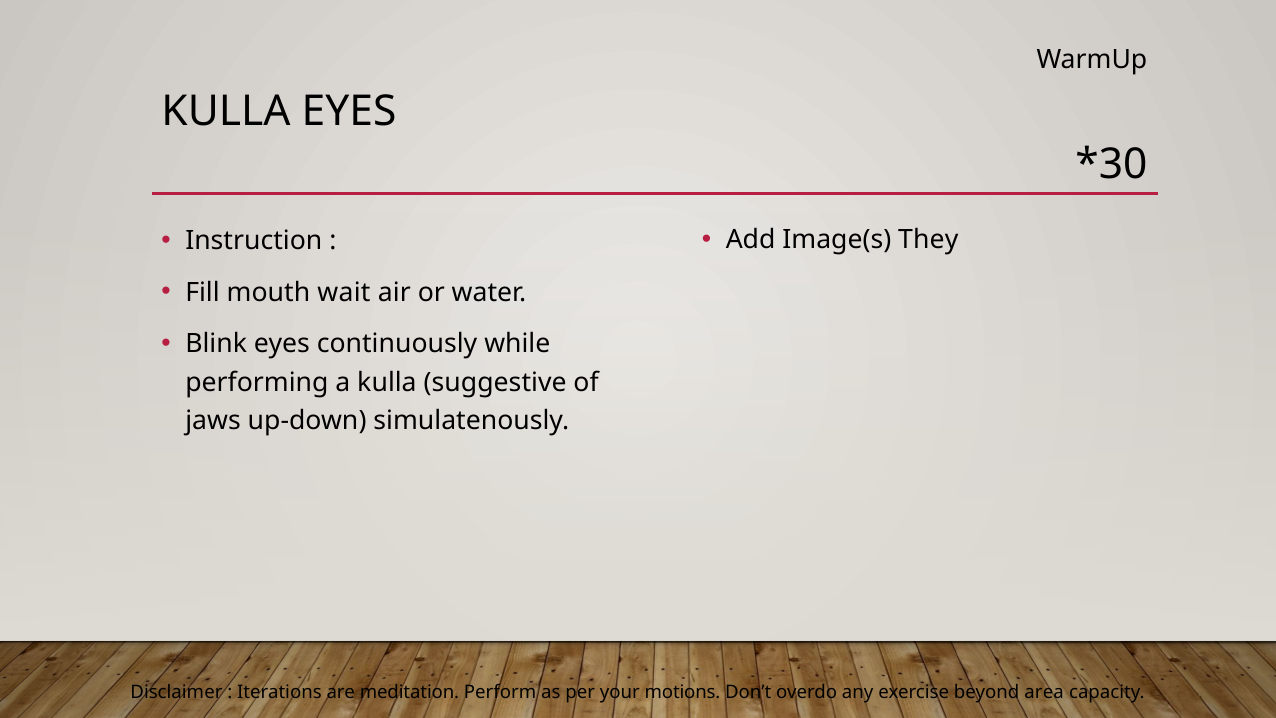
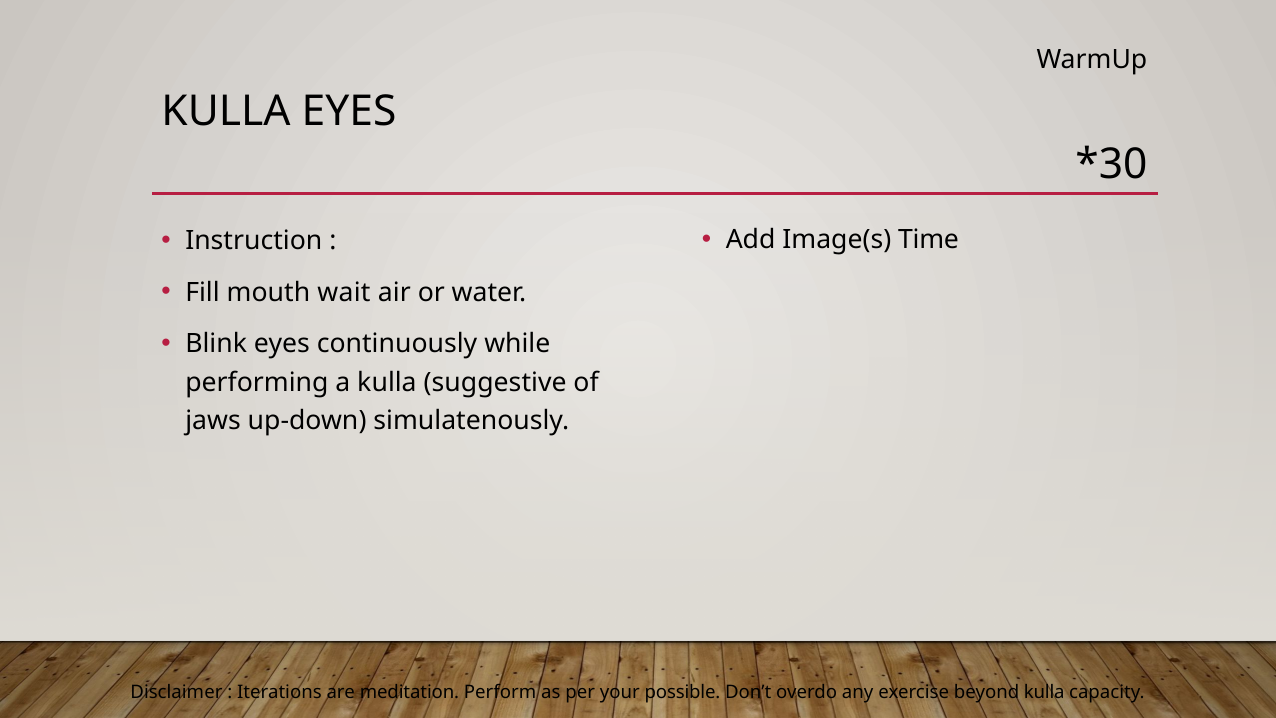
They: They -> Time (929, 240)
motions: motions -> possible (683, 692)
beyond area: area -> kulla (1044, 692)
